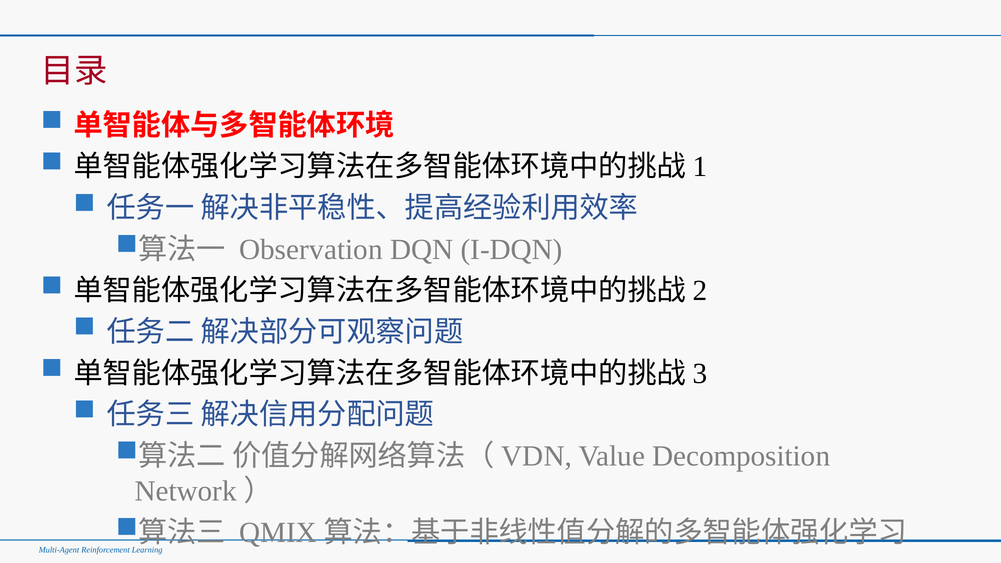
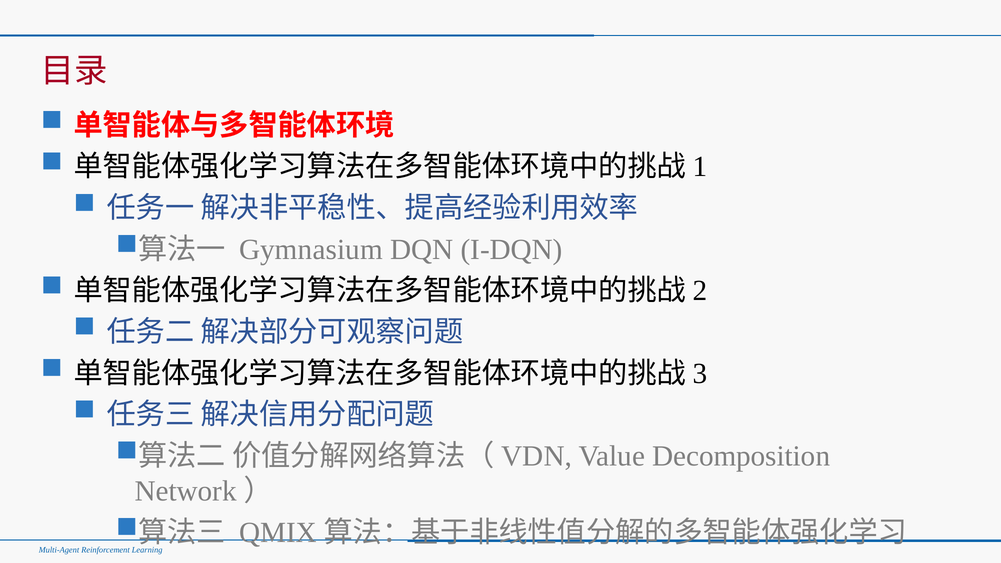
Observation: Observation -> Gymnasium (311, 249)
